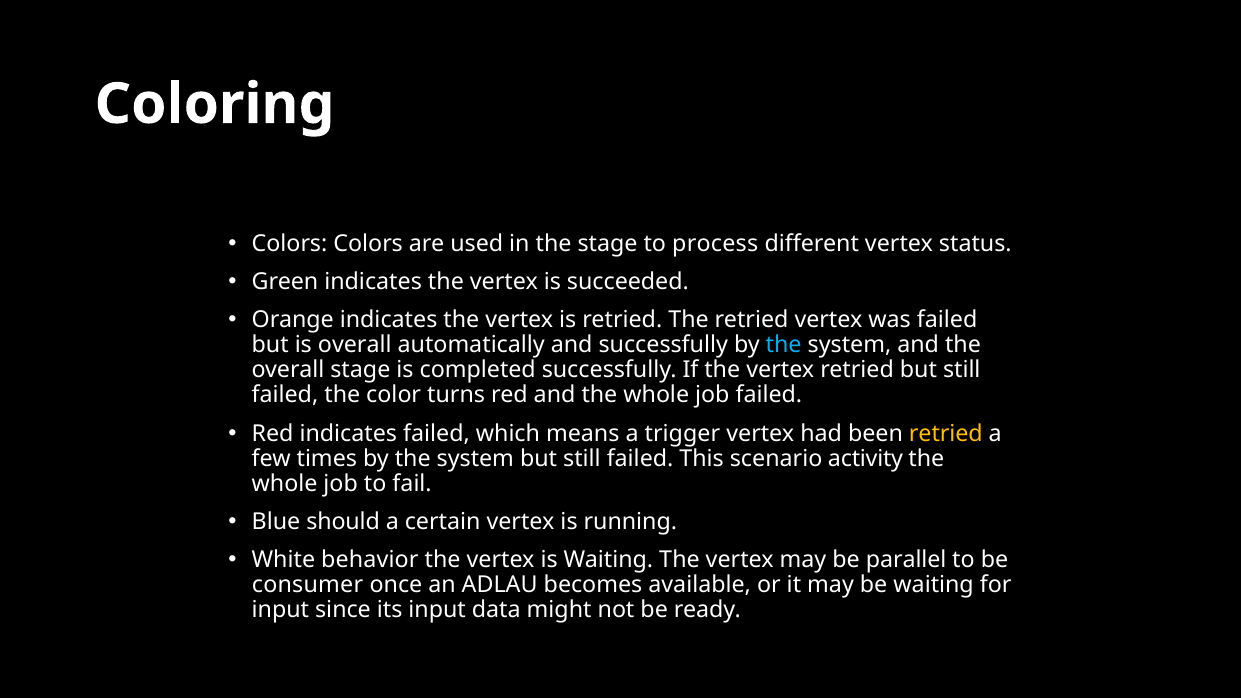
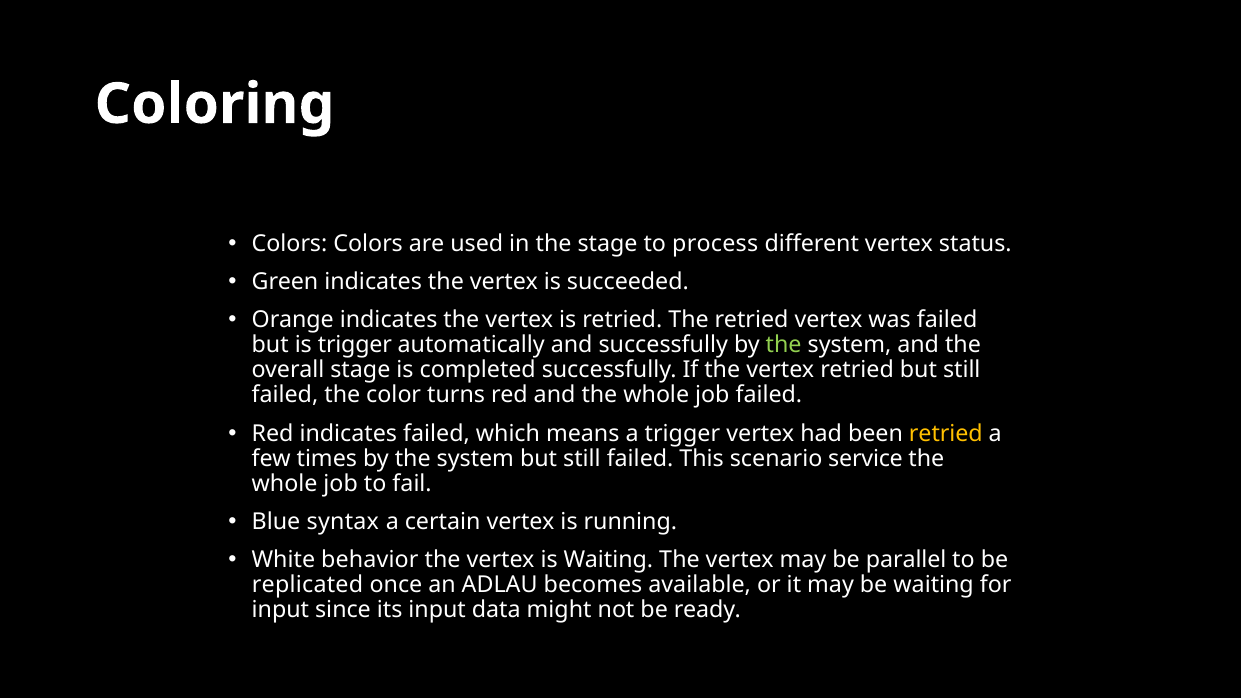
is overall: overall -> trigger (355, 345)
the colour: light blue -> light green (784, 345)
activity: activity -> service (866, 458)
should: should -> syntax (343, 522)
consumer: consumer -> replicated (307, 585)
